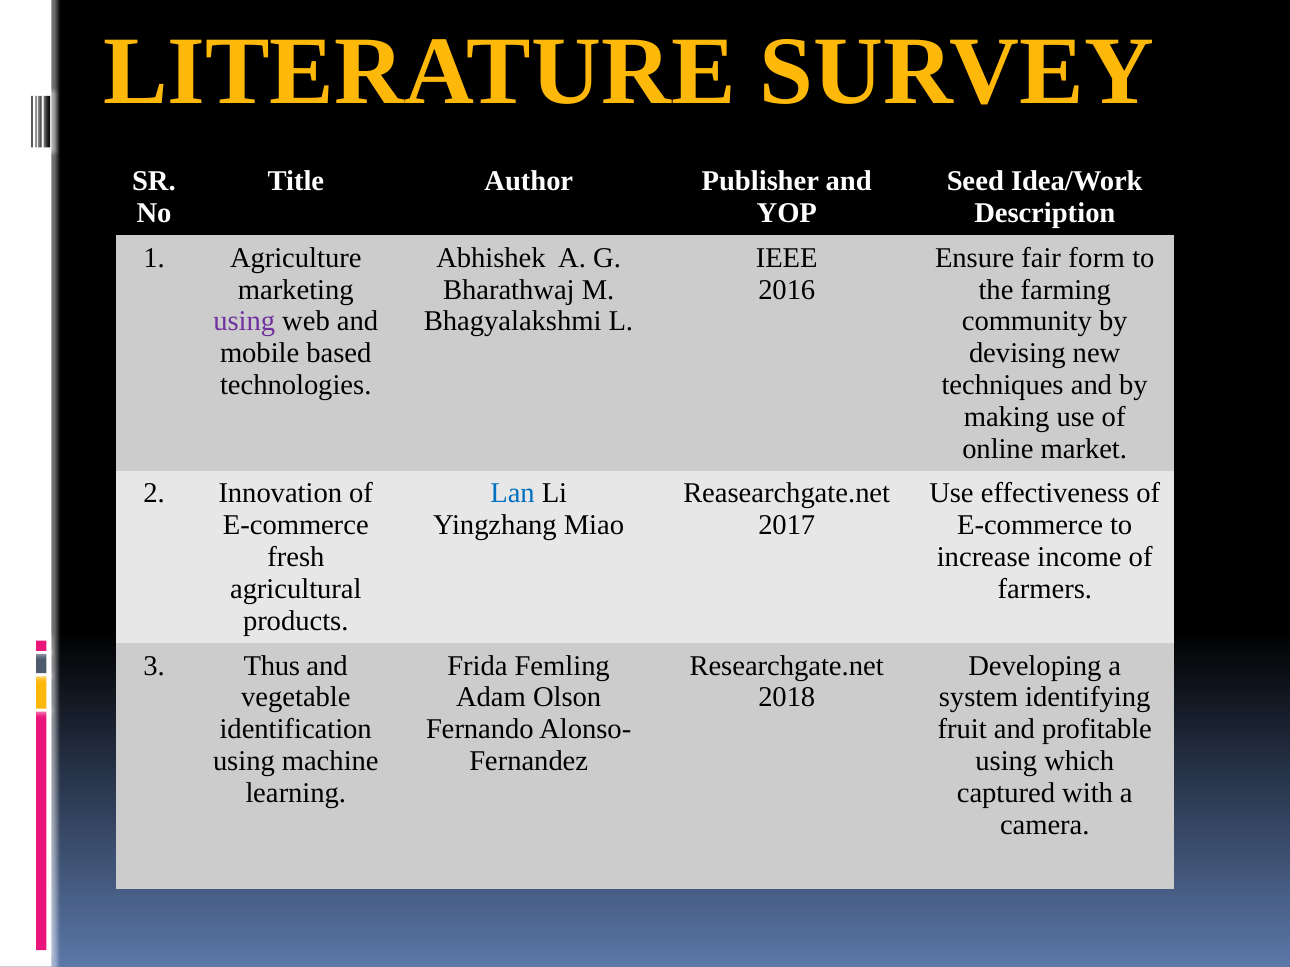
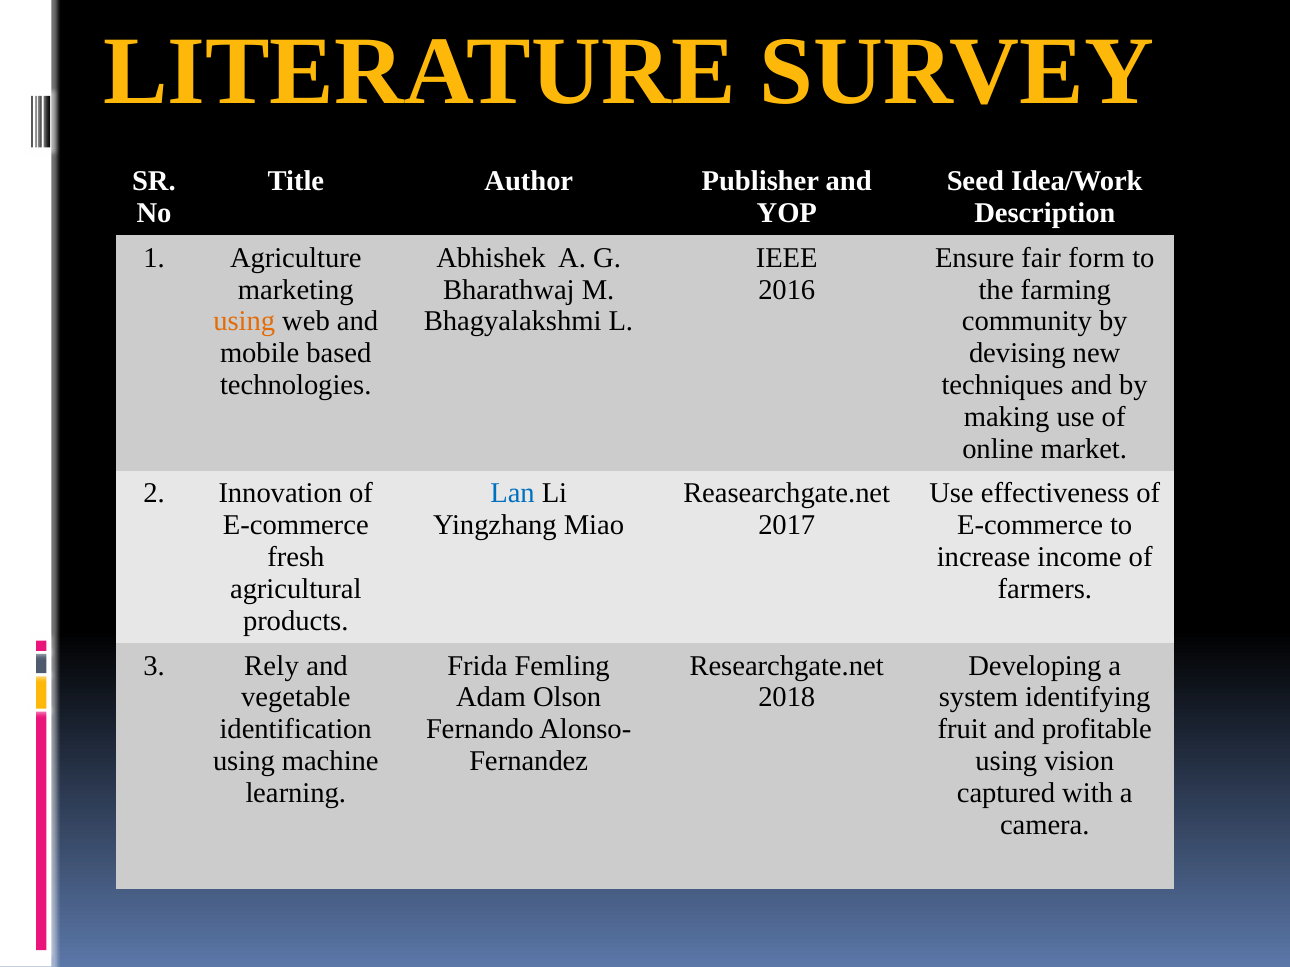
using colour: purple -> orange (244, 322)
Thus: Thus -> Rely (272, 666)
which: which -> vision (1079, 761)
